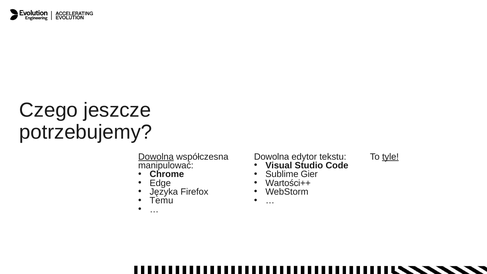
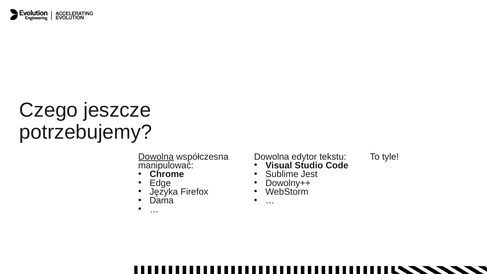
tyle underline: present -> none (390, 157)
Gier: Gier -> Jest (309, 174)
Wartości++: Wartości++ -> Dowolny++ (288, 183)
Temu: Temu -> Dama (162, 201)
